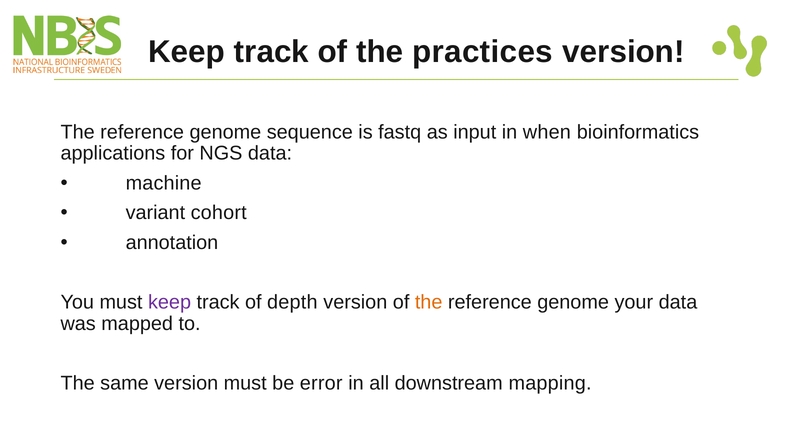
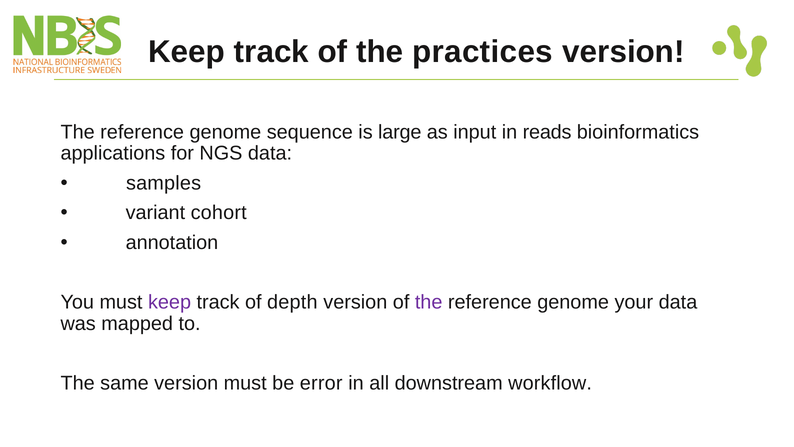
fastq: fastq -> large (400, 132)
when: when -> reads (547, 132)
machine: machine -> samples (164, 183)
the colour: orange -> purple (429, 302)
mapping: mapping -> workflow (550, 383)
